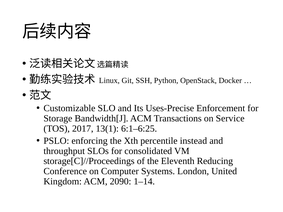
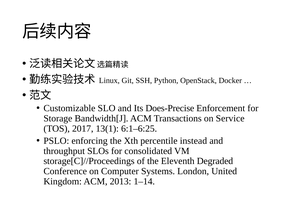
Uses-Precise: Uses-Precise -> Does-Precise (170, 108)
Reducing: Reducing -> Degraded (215, 161)
2090: 2090 -> 2013 (121, 182)
